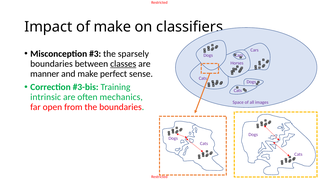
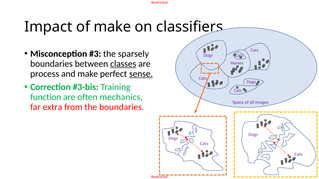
manner: manner -> process (45, 74)
sense underline: none -> present (141, 74)
intrinsic: intrinsic -> function (46, 97)
open: open -> extra (52, 107)
